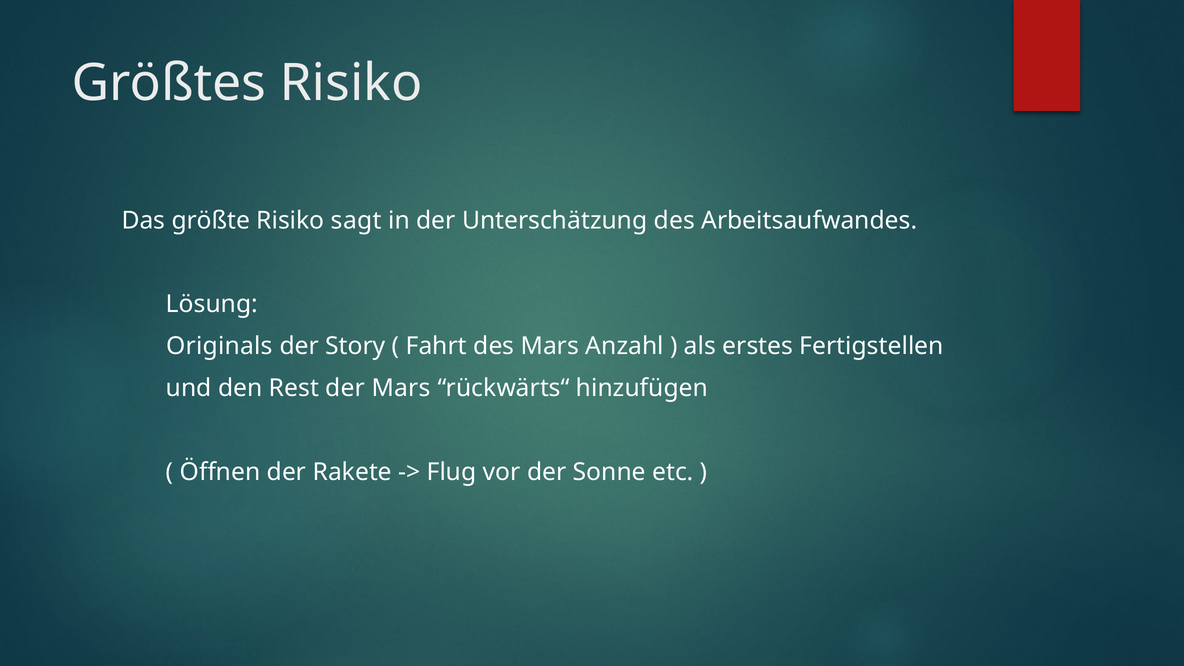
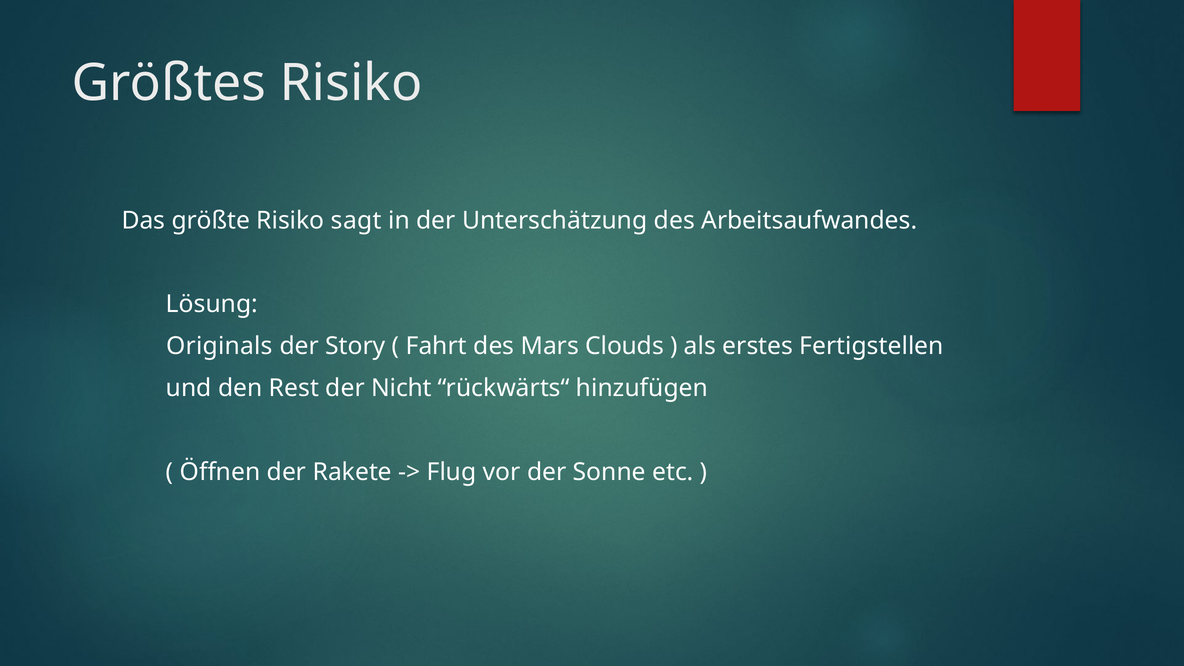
Anzahl: Anzahl -> Clouds (625, 346)
der Mars: Mars -> Nicht (401, 388)
